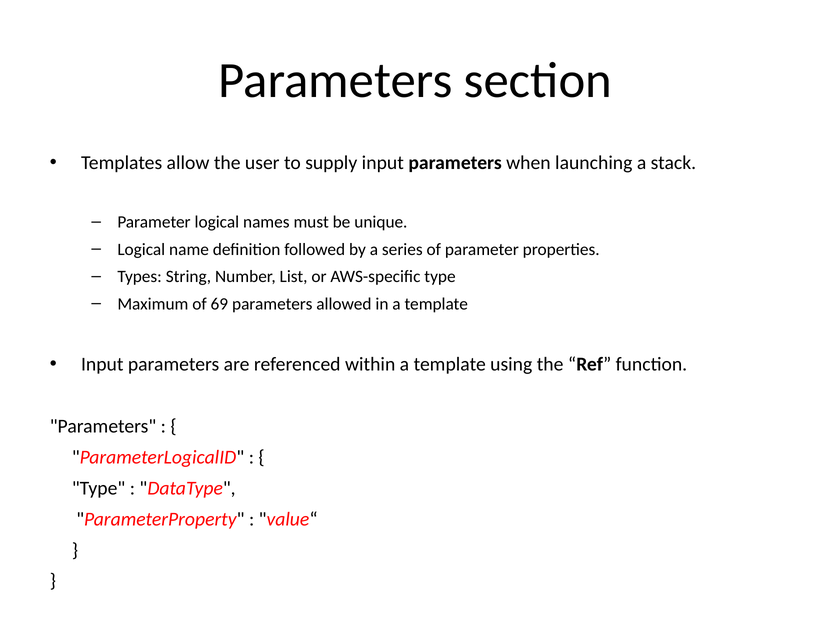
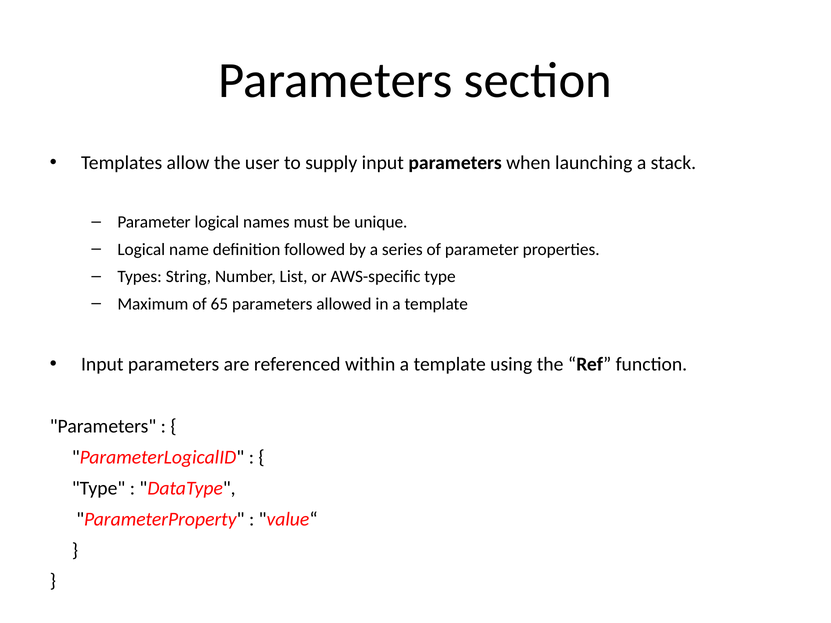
69: 69 -> 65 (219, 304)
